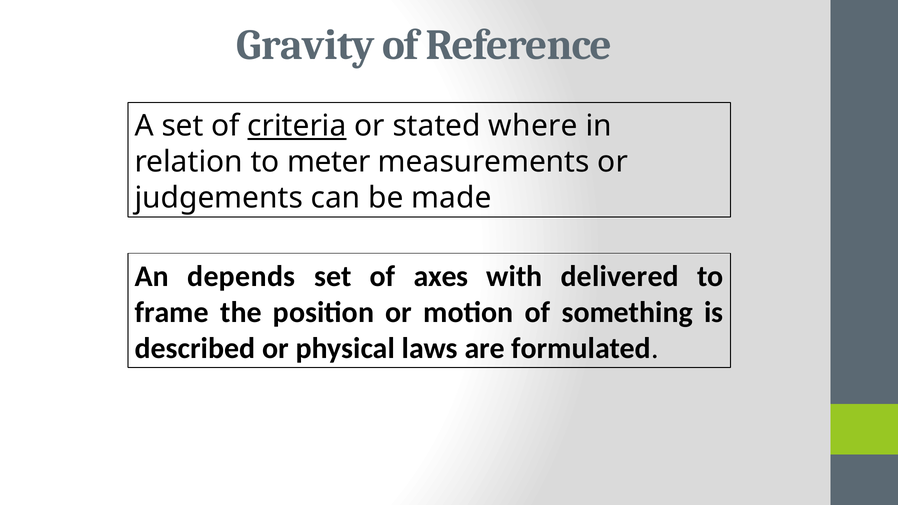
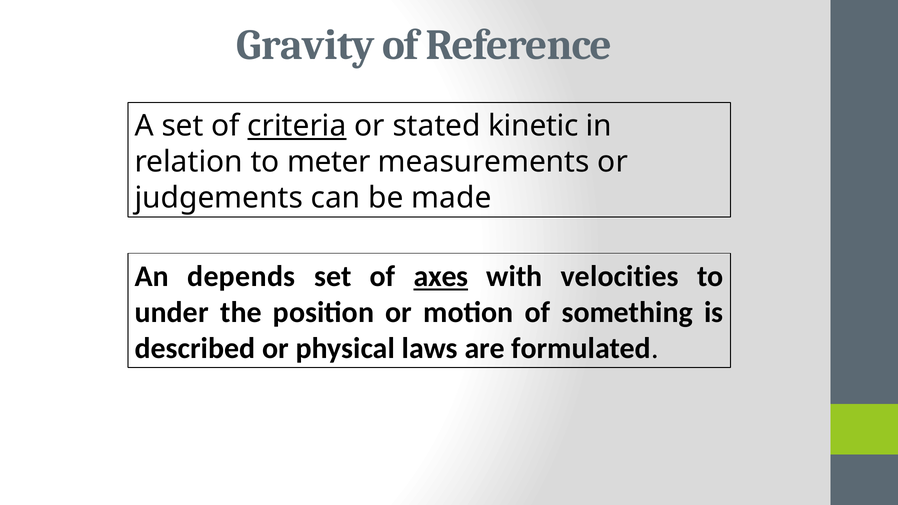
where: where -> kinetic (533, 126)
axes underline: none -> present (441, 277)
delivered: delivered -> velocities (620, 277)
frame: frame -> under (172, 313)
